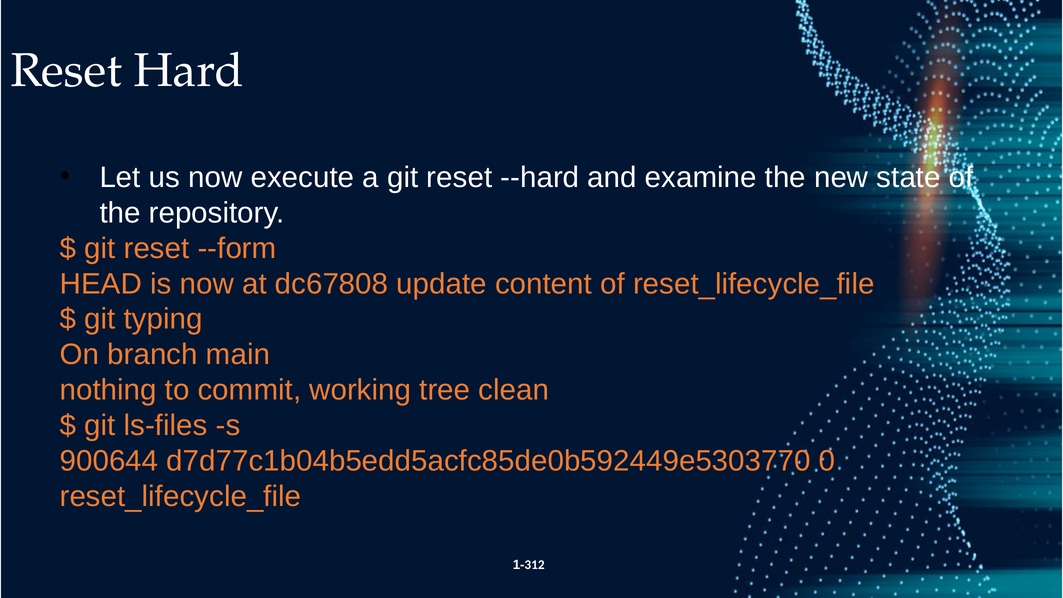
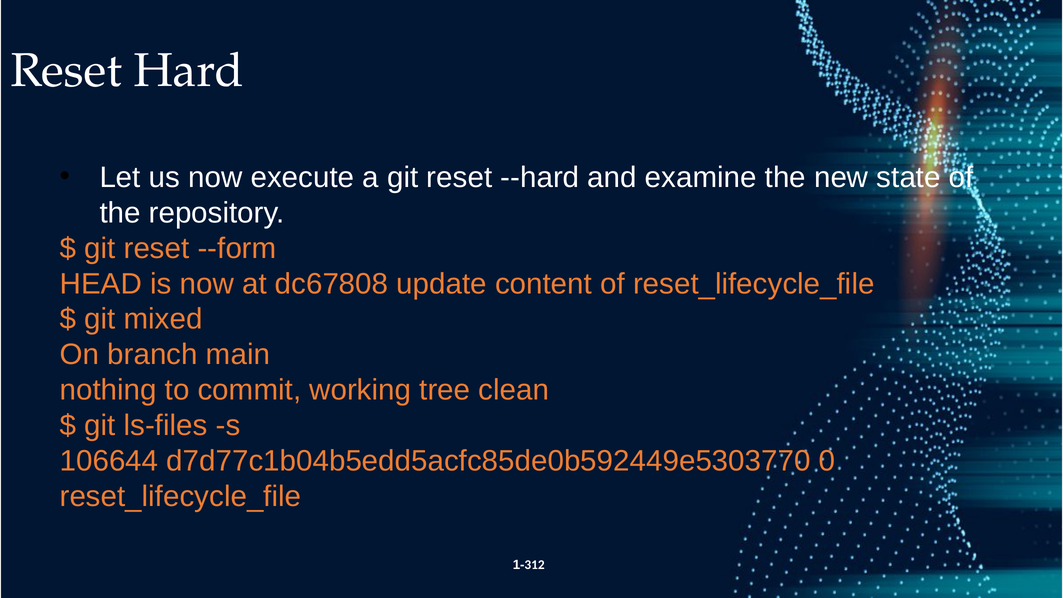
typing: typing -> mixed (163, 319)
900644: 900644 -> 106644 (109, 461)
